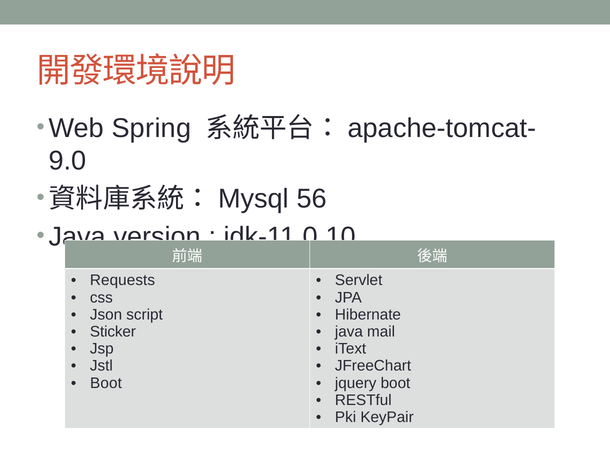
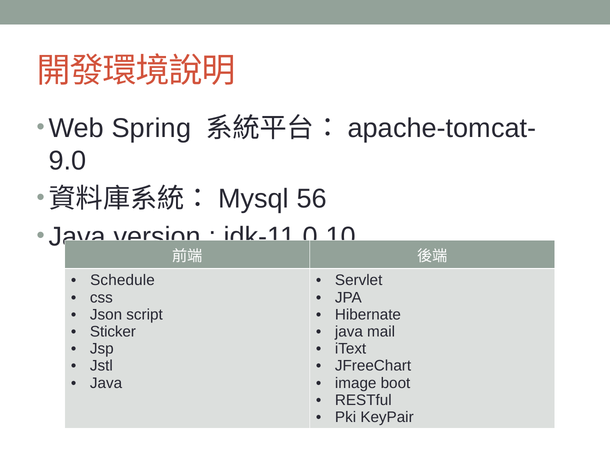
Requests: Requests -> Schedule (122, 280)
Boot: Boot -> Java (106, 383)
jquery: jquery -> image (356, 383)
